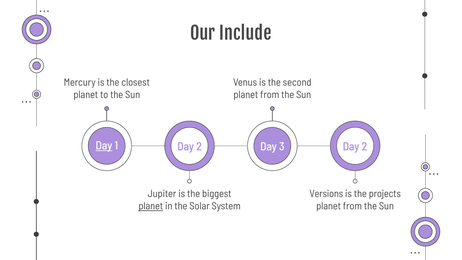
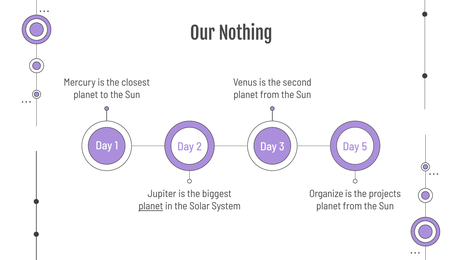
Include: Include -> Nothing (246, 34)
Day underline: present -> none (104, 146)
3 Day 2: 2 -> 5 (364, 147)
Versions: Versions -> Organize (326, 194)
